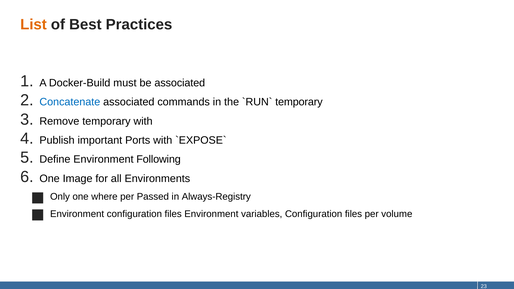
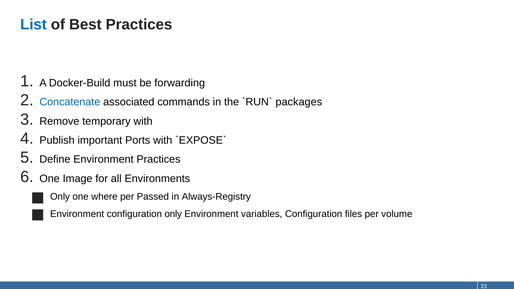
List colour: orange -> blue (34, 25)
be associated: associated -> forwarding (180, 83)
temporary: temporary -> packages (299, 102)
Environment Following: Following -> Practices (159, 159)
Environment configuration files: files -> only (173, 214)
